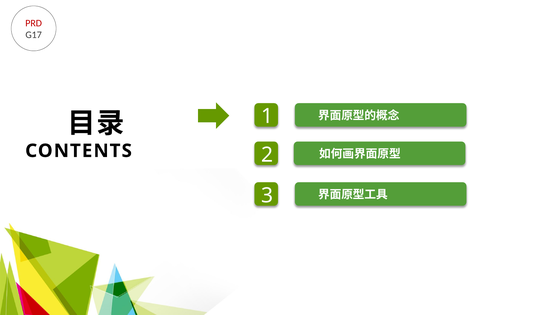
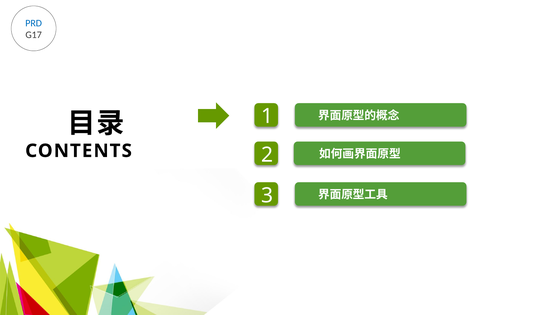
PRD colour: red -> blue (34, 23)
